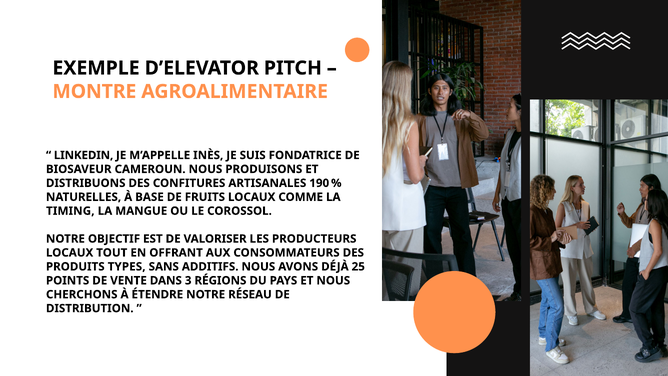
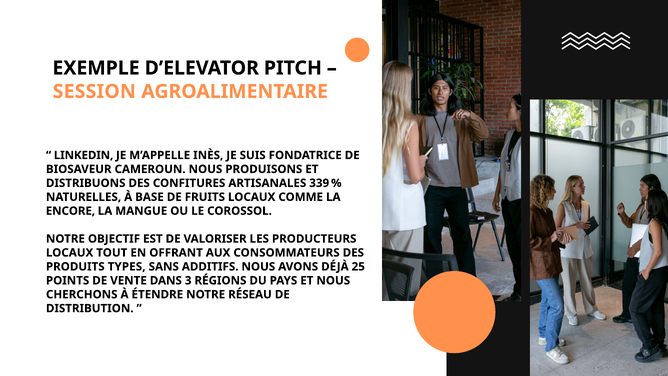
MONTRE: MONTRE -> SESSION (94, 91)
190: 190 -> 339 (319, 183)
TIMING: TIMING -> ENCORE (70, 211)
